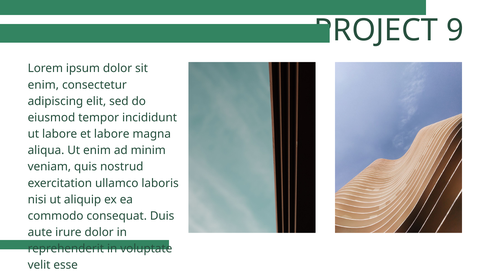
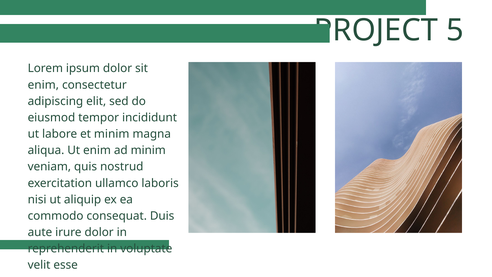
9: 9 -> 5 (455, 30)
et labore: labore -> minim (112, 134)
